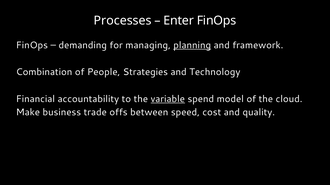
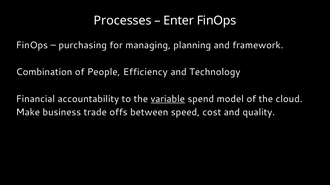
demanding: demanding -> purchasing (83, 45)
planning underline: present -> none (192, 45)
Strategies: Strategies -> Efficiency (145, 72)
